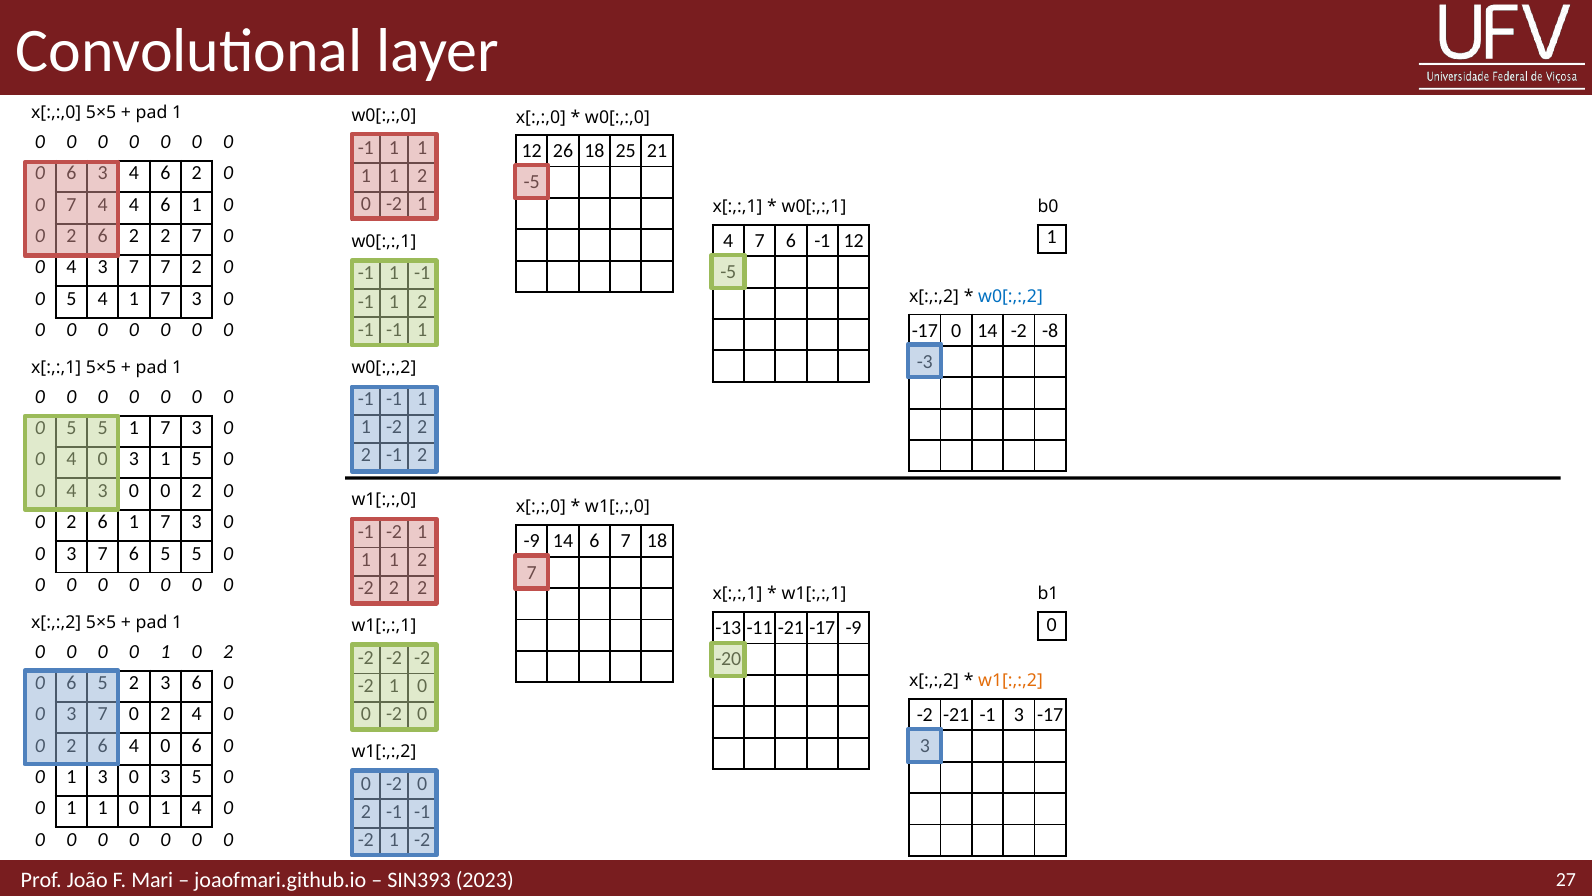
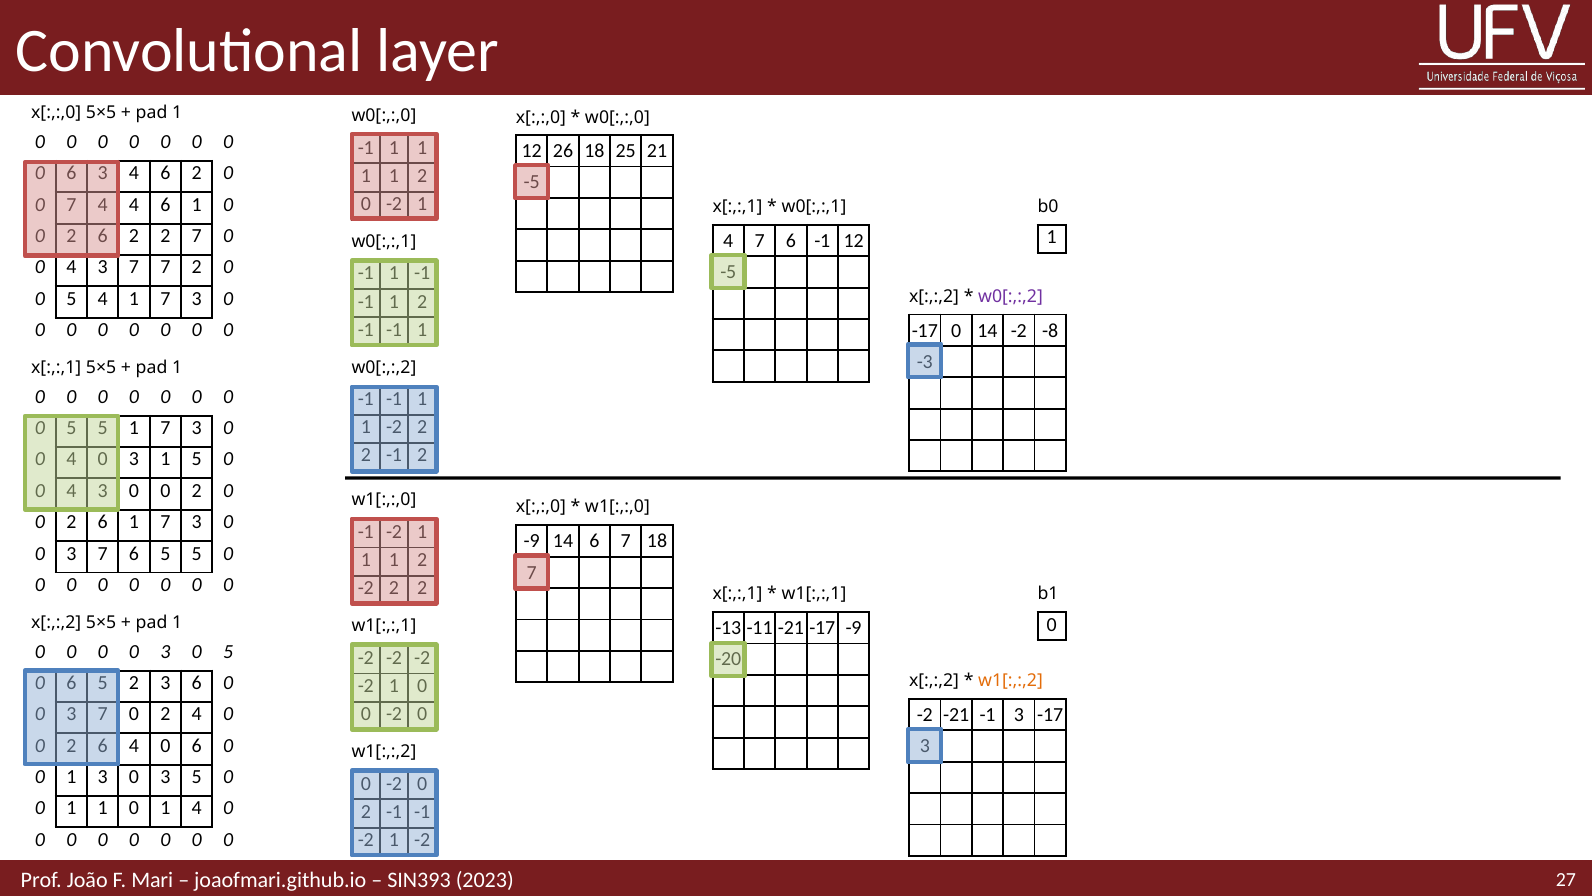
w0[:,:,2 colour: blue -> purple (1011, 296)
0 0 0 1: 1 -> 3 (165, 651)
2: 2 -> 5 (228, 651)
